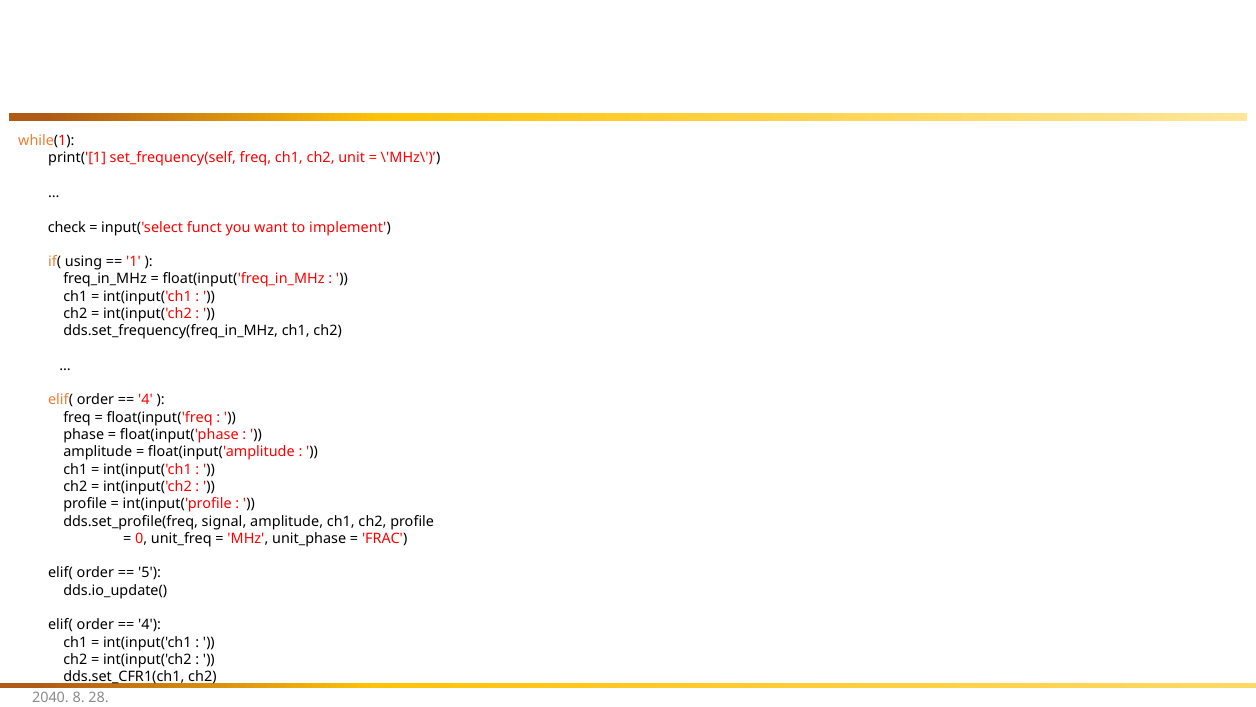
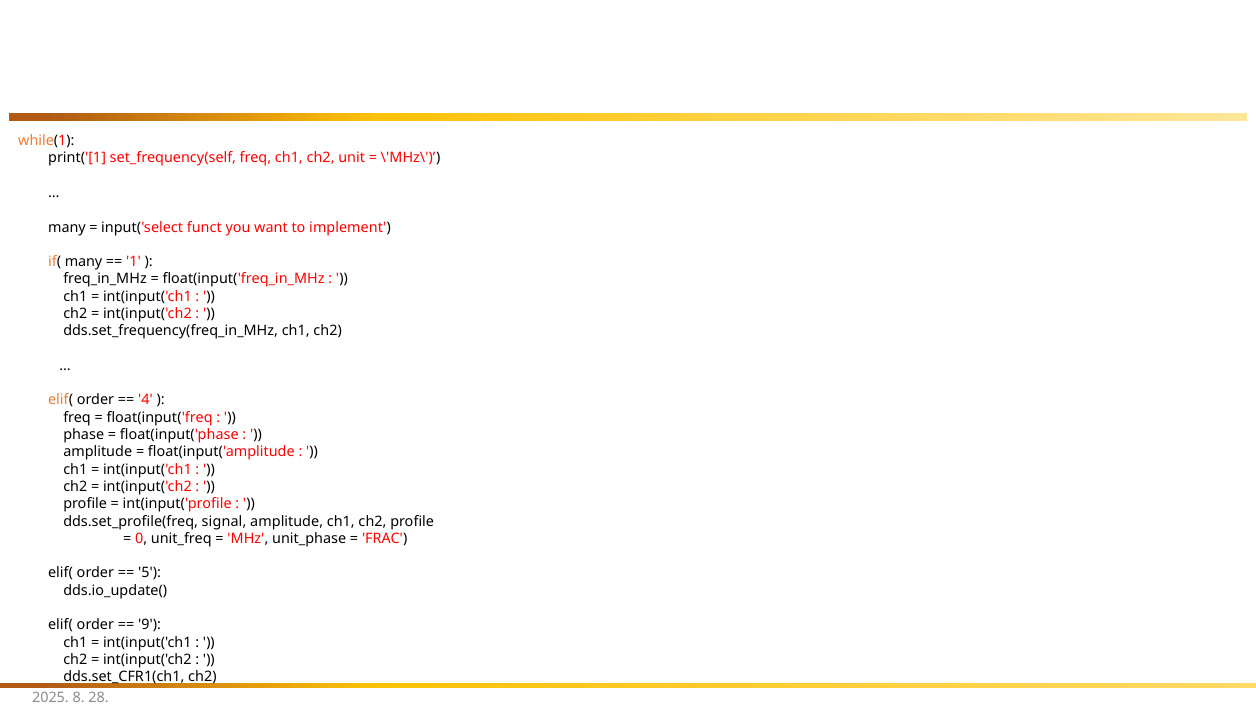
check: check -> many (67, 227)
if( using: using -> many (84, 262)
4: 4 -> 9 (150, 625)
2040: 2040 -> 2025 (50, 697)
